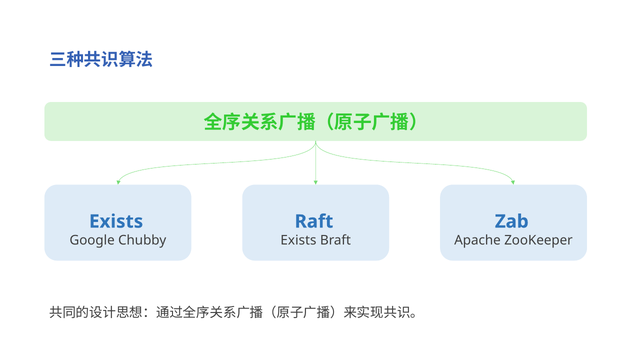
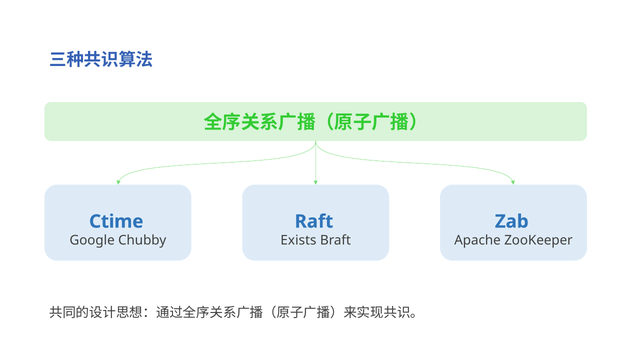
Exists: Exists -> Ctime (116, 222)
